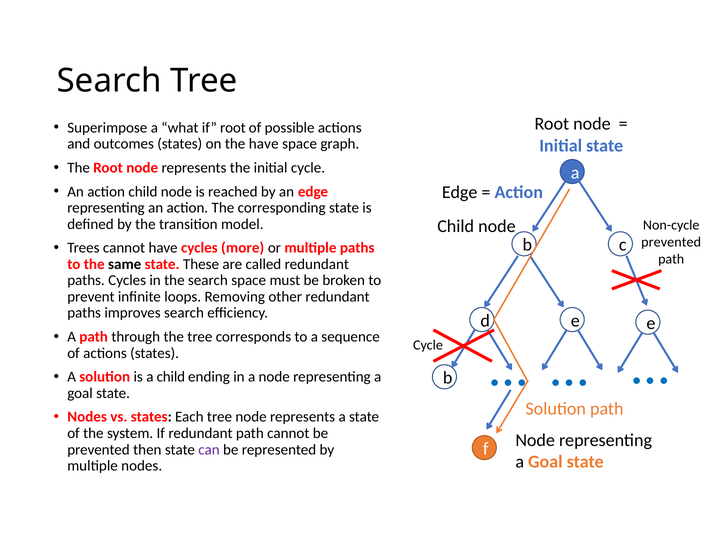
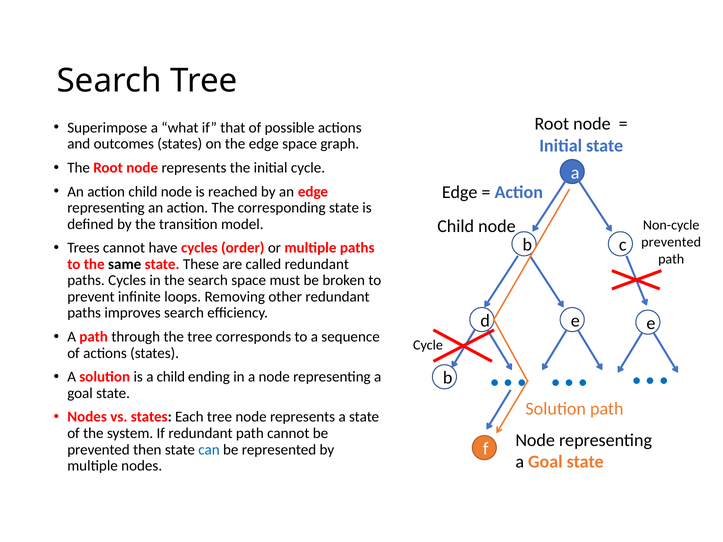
if root: root -> that (233, 128)
the have: have -> edge (264, 144)
more: more -> order (243, 248)
can colour: purple -> blue (209, 450)
